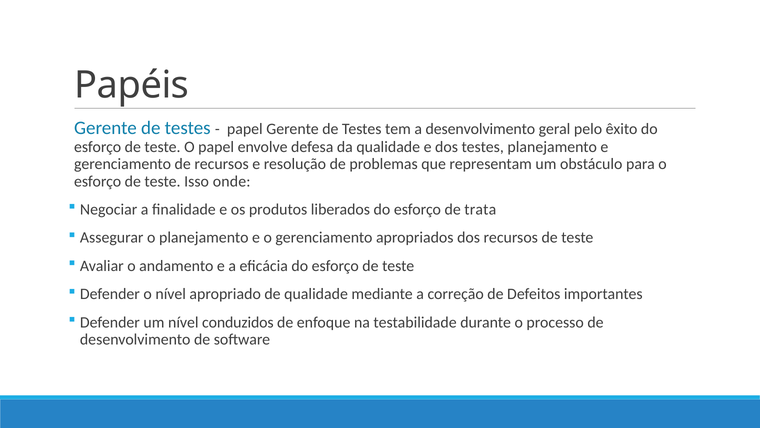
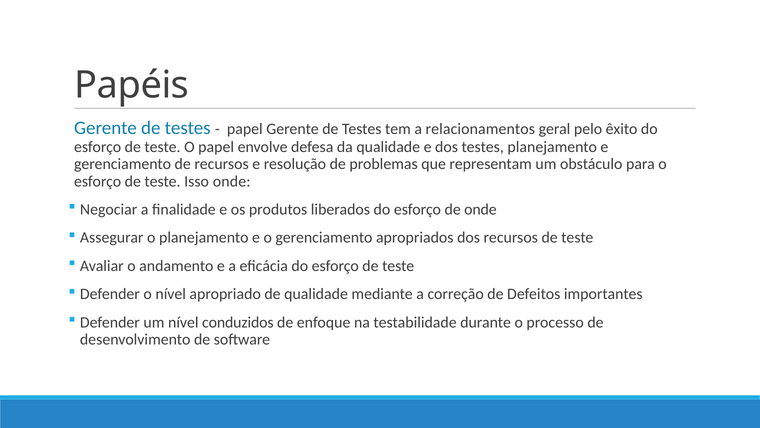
a desenvolvimento: desenvolvimento -> relacionamentos (480, 129)
de trata: trata -> onde (480, 209)
